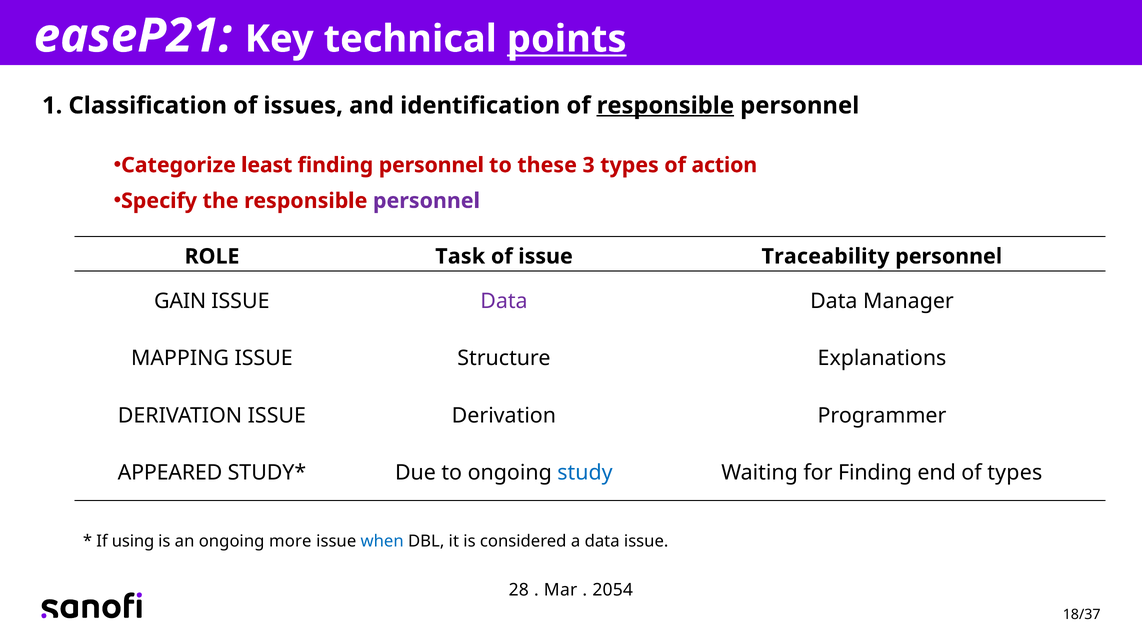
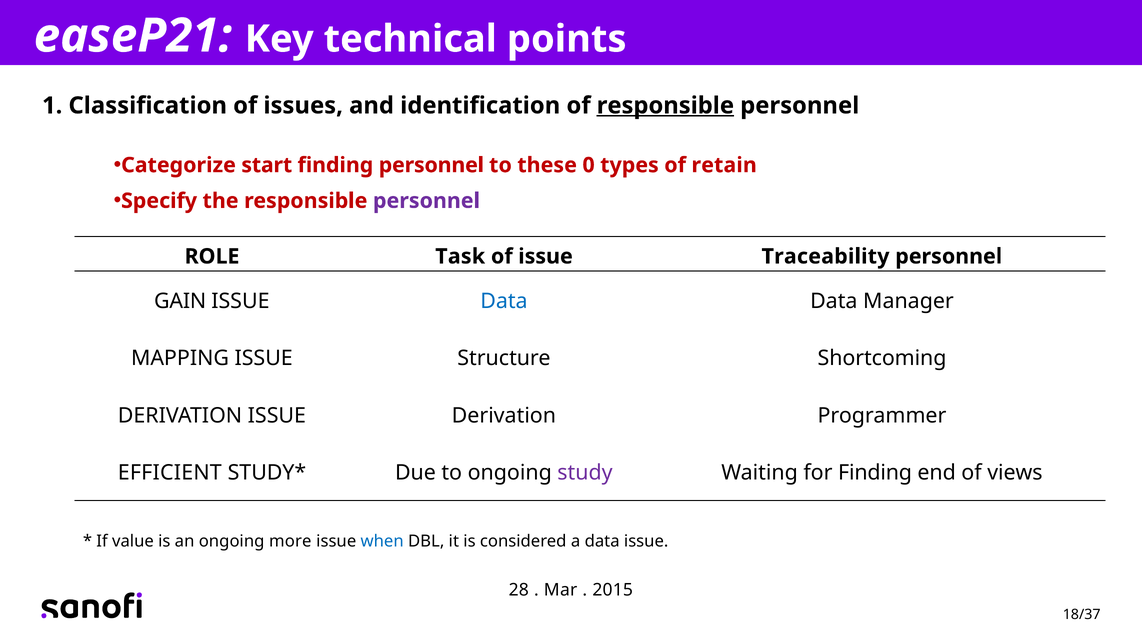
points underline: present -> none (567, 39)
least: least -> start (267, 165)
3: 3 -> 0 (589, 165)
action: action -> retain (724, 165)
Data colour: purple -> blue (504, 301)
Explanations: Explanations -> Shortcoming (882, 358)
APPEARED: APPEARED -> EFFICIENT (170, 473)
study colour: blue -> purple (585, 473)
of types: types -> views (1015, 473)
using: using -> value (133, 541)
2054: 2054 -> 2015 (613, 590)
